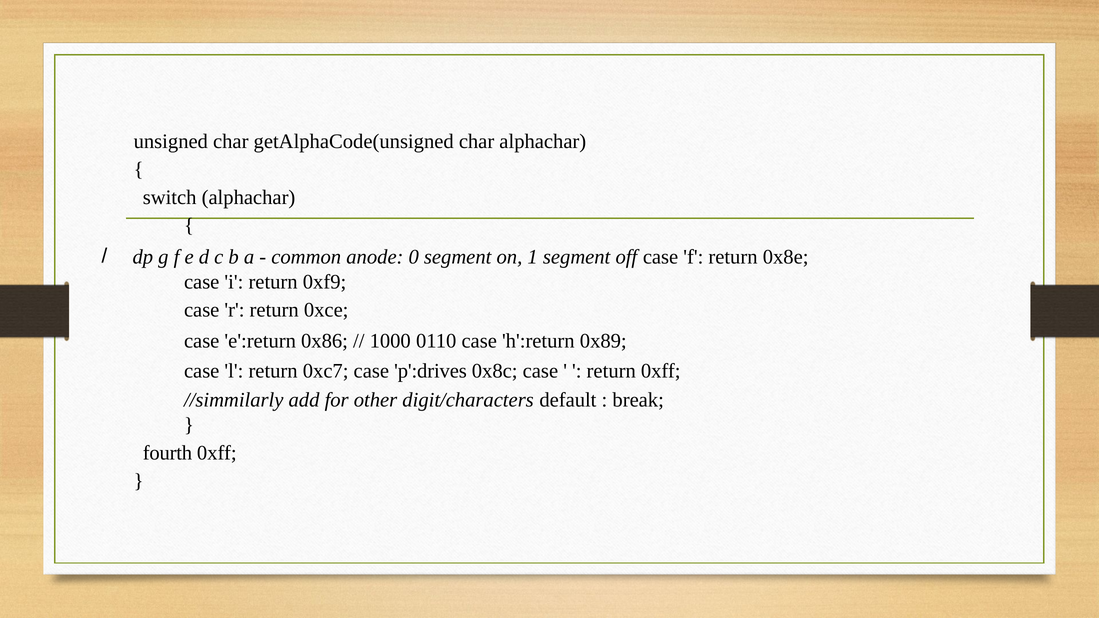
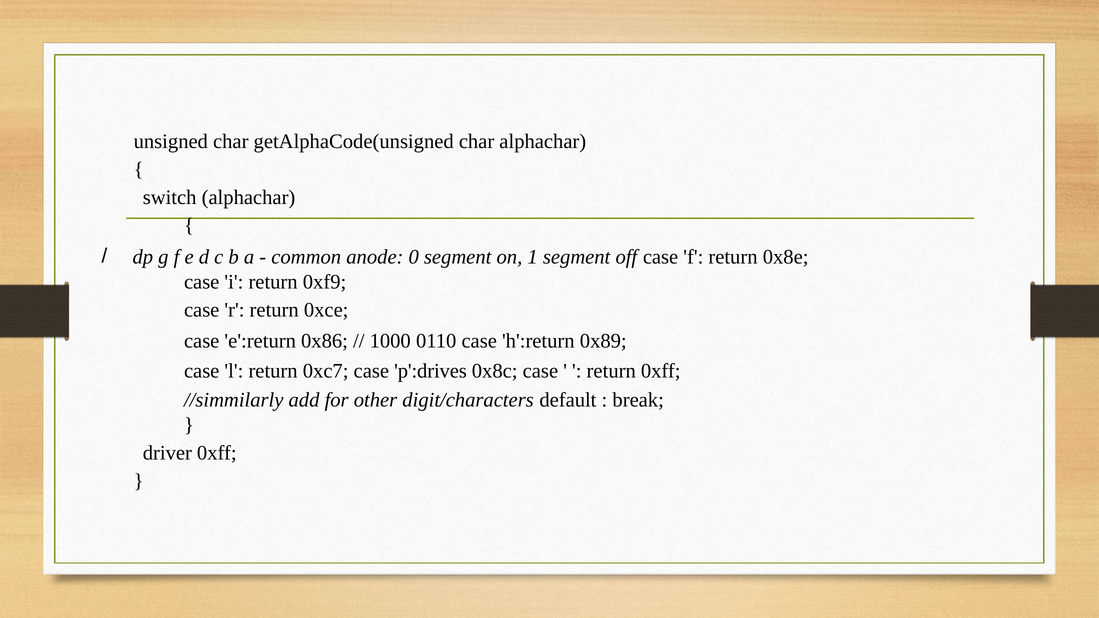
fourth: fourth -> driver (167, 453)
